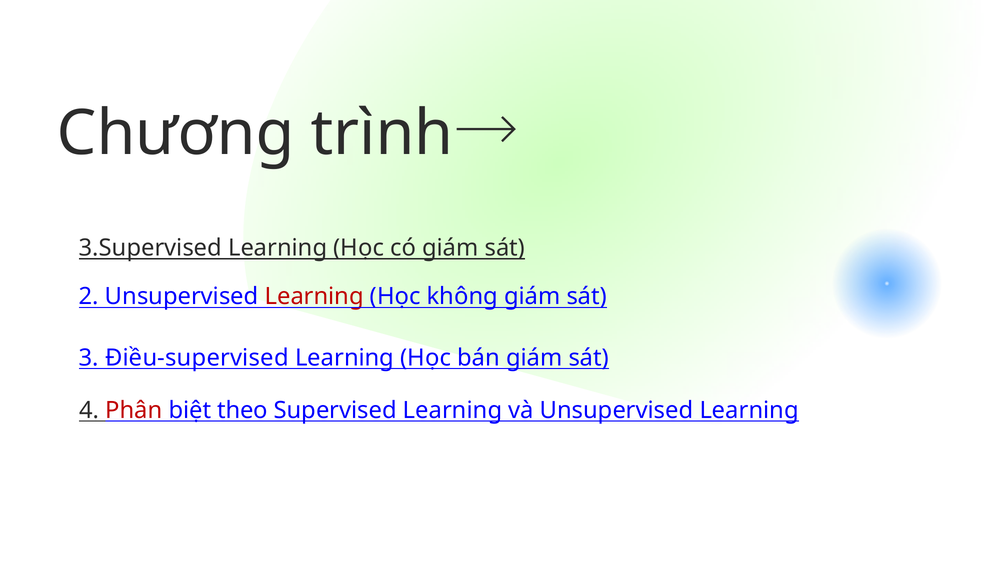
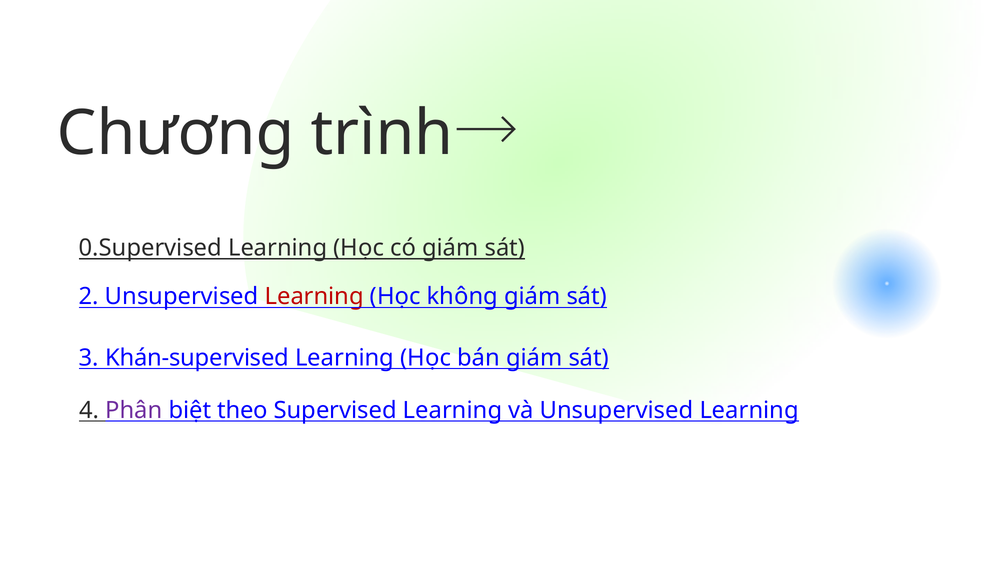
3.Supervised: 3.Supervised -> 0.Supervised (150, 248)
Điều-supervised: Điều-supervised -> Khán-supervised (197, 358)
Phân colour: red -> purple (134, 410)
